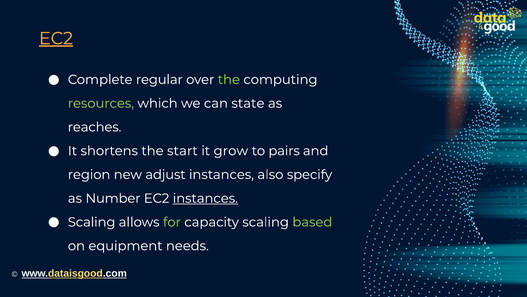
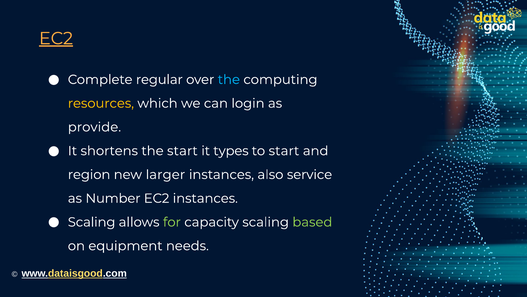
the colour: light green -> light blue (229, 79)
resources colour: light green -> yellow (101, 103)
state: state -> login (248, 103)
reaches: reaches -> provide (94, 127)
grow: grow -> types (231, 151)
to pairs: pairs -> start (284, 151)
adjust: adjust -> larger (165, 174)
specify: specify -> service (310, 174)
instances underline: present -> none (205, 198)
